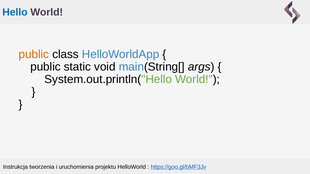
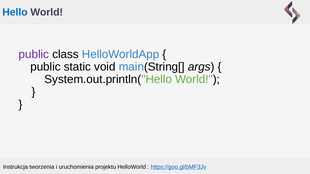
public colour: orange -> purple (34, 54)
